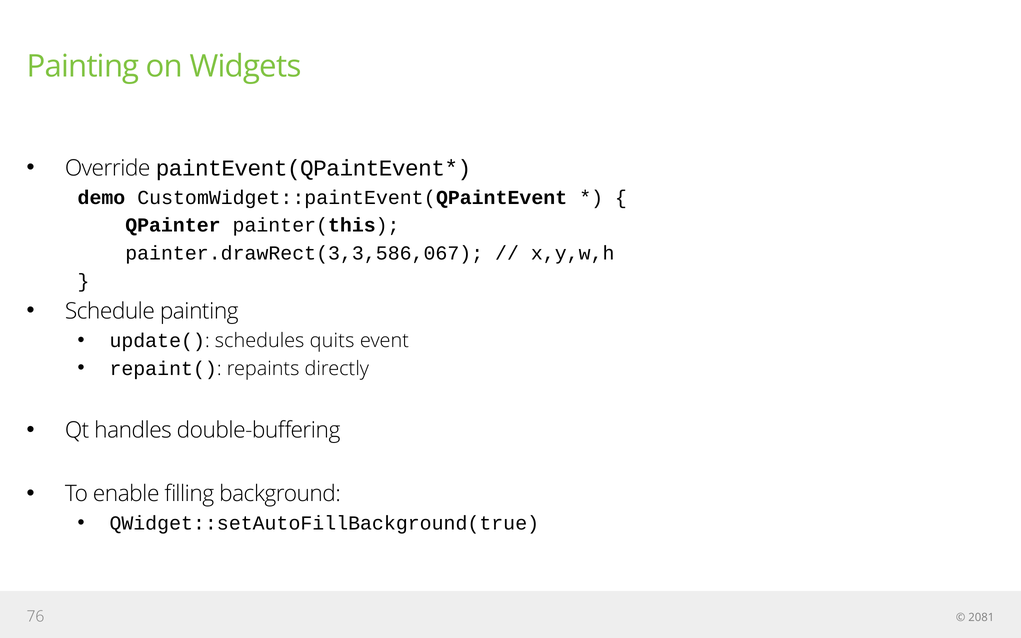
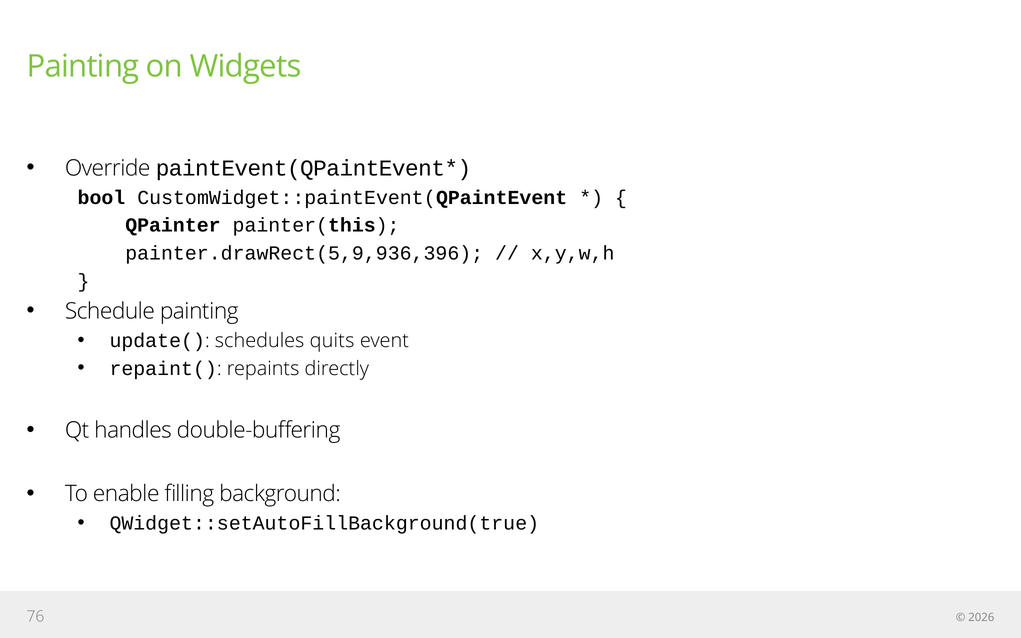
demo: demo -> bool (101, 198)
painter.drawRect(3,3,586,067: painter.drawRect(3,3,586,067 -> painter.drawRect(5,9,936,396 (304, 253)
2081: 2081 -> 2026 (981, 618)
